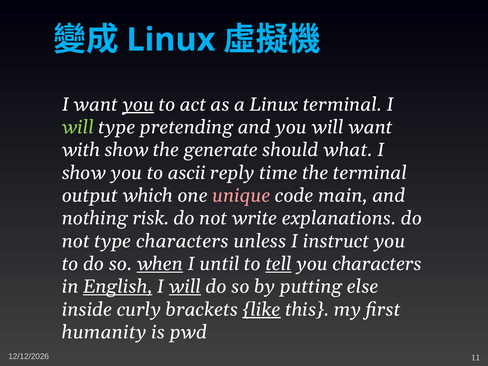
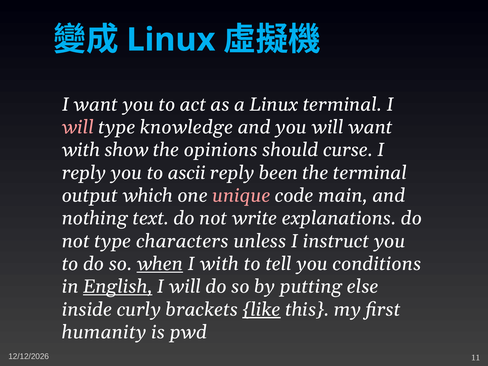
you underline: present -> none (138, 104)
will colour: light green -> pink (78, 127)
pretending: pretending -> knowledge (186, 127)
generate: generate -> opinions (221, 150)
what: what -> curse (348, 150)
show: show -> reply (84, 173)
time: time -> been (278, 173)
risk: risk -> text (151, 218)
I until: until -> with (219, 264)
tell underline: present -> none (279, 264)
you characters: characters -> conditions (377, 264)
will underline: present -> none (185, 287)
